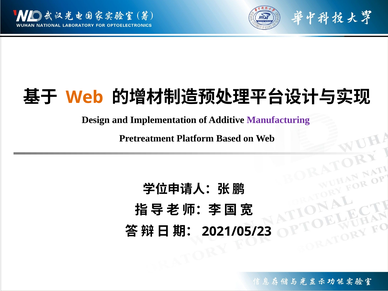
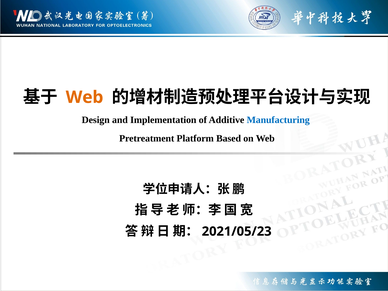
Manufacturing colour: purple -> blue (278, 120)
